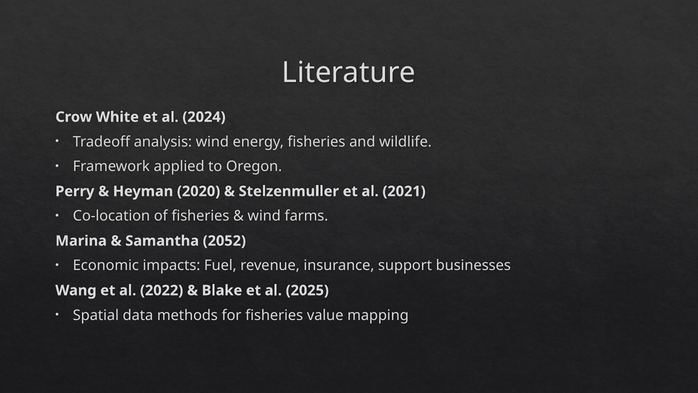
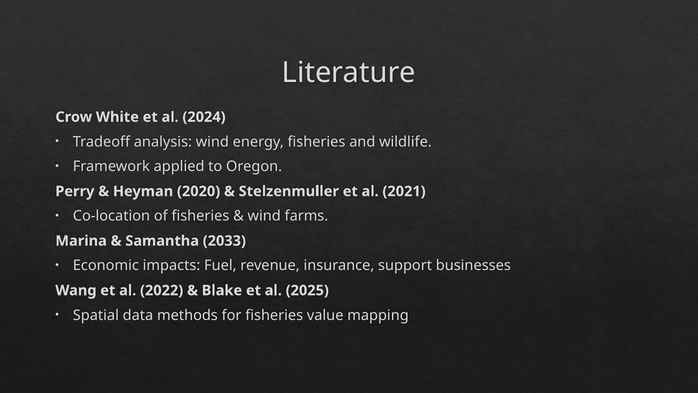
2052: 2052 -> 2033 (224, 241)
